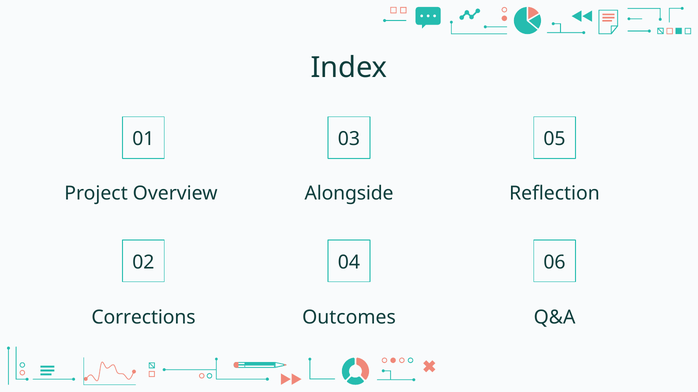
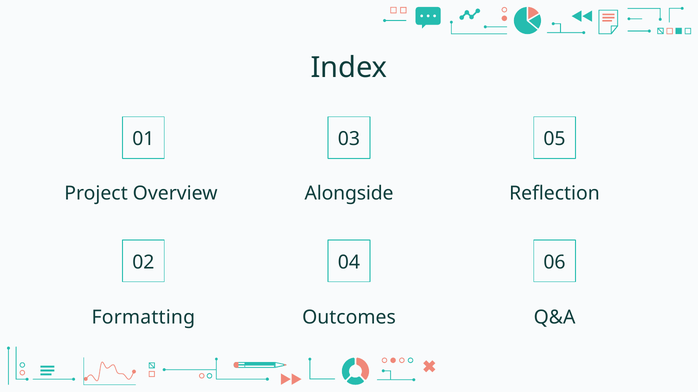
Corrections: Corrections -> Formatting (143, 318)
